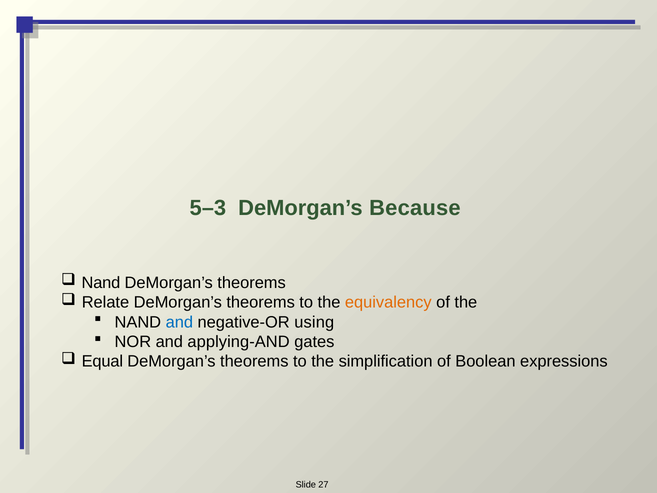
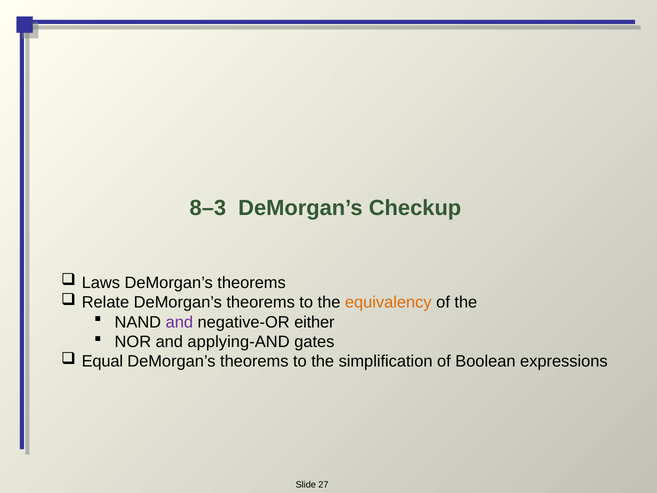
5–3: 5–3 -> 8–3 (208, 208)
Because: Because -> Checkup (415, 208)
Nand: Nand -> Laws (101, 282)
and colour: blue -> purple (179, 322)
using: using -> either (314, 322)
